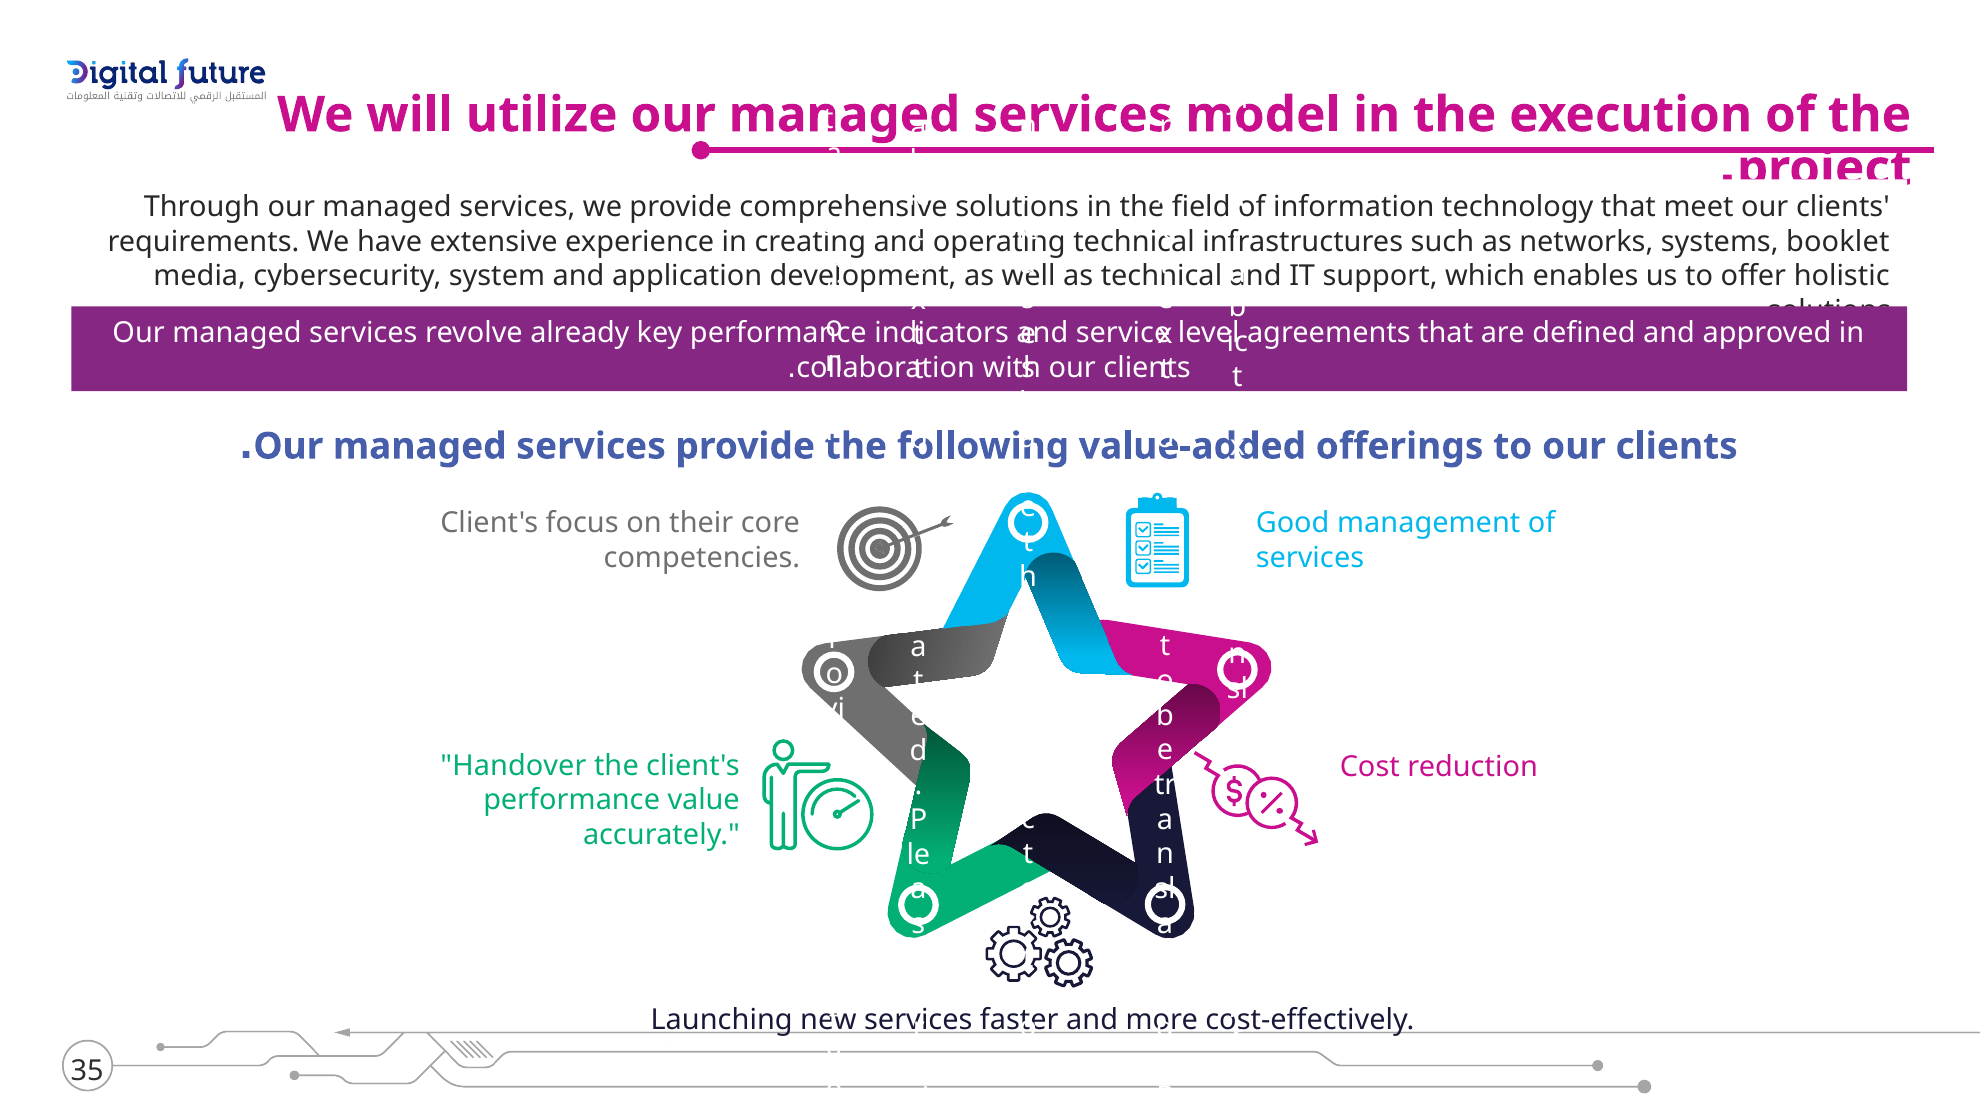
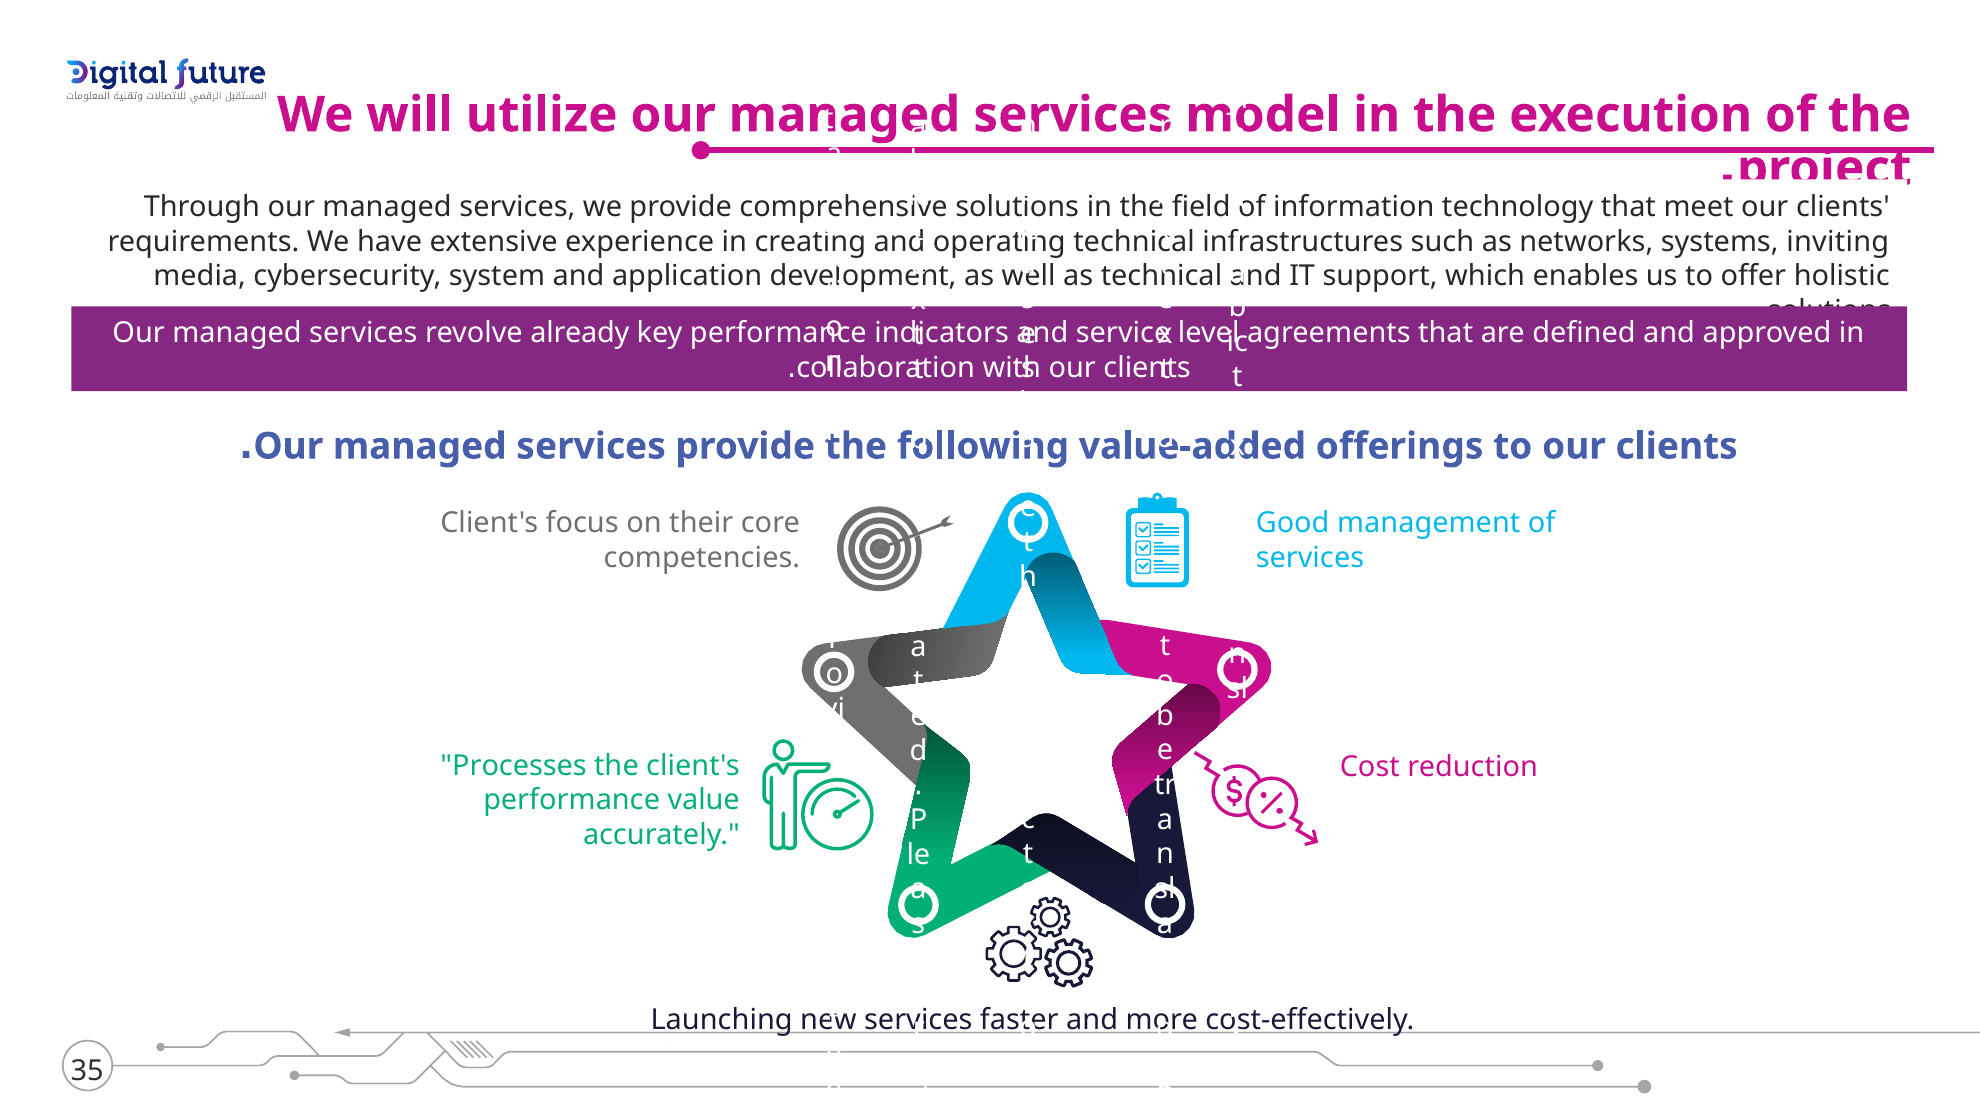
booklet: booklet -> inviting (1838, 241)
Handover: Handover -> Processes (514, 765)
